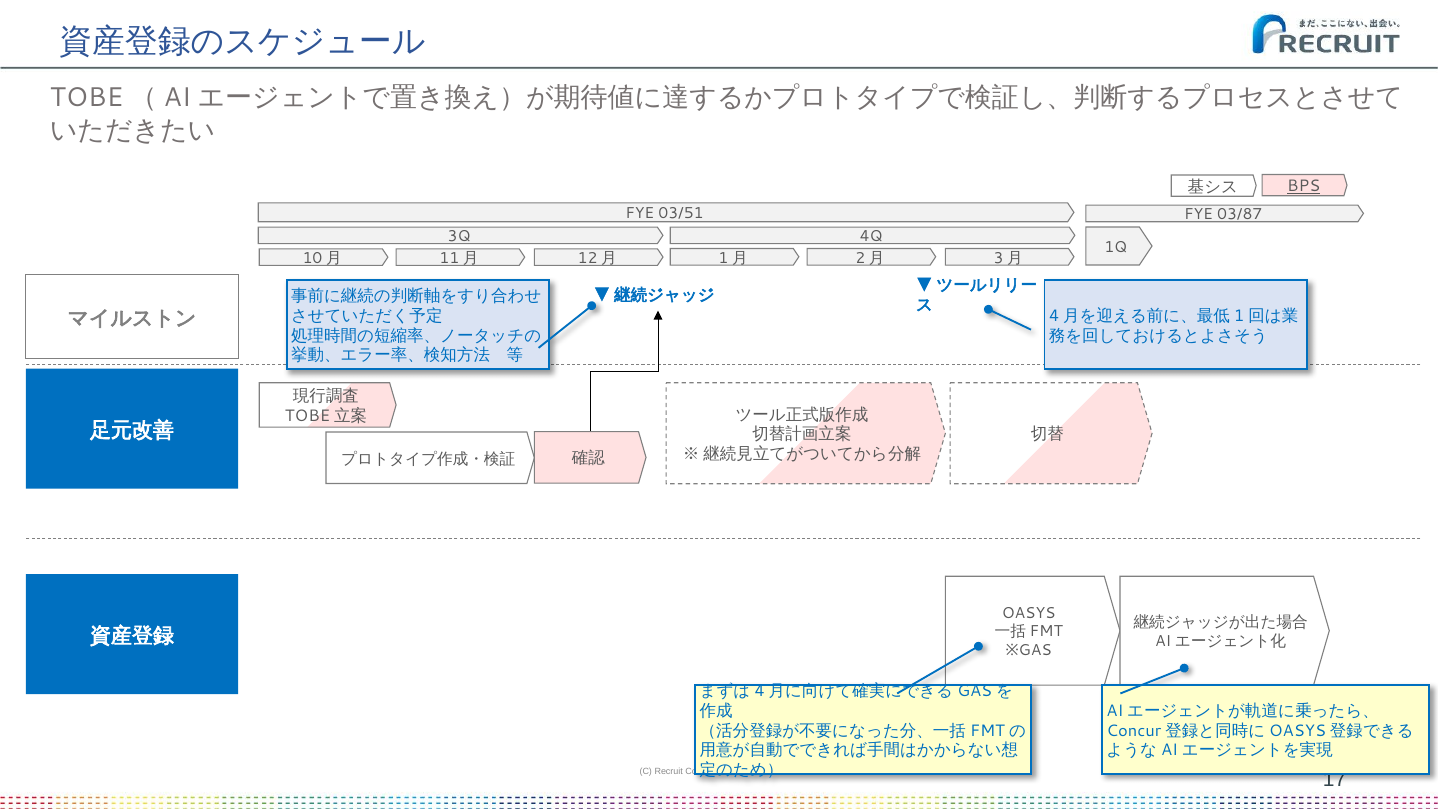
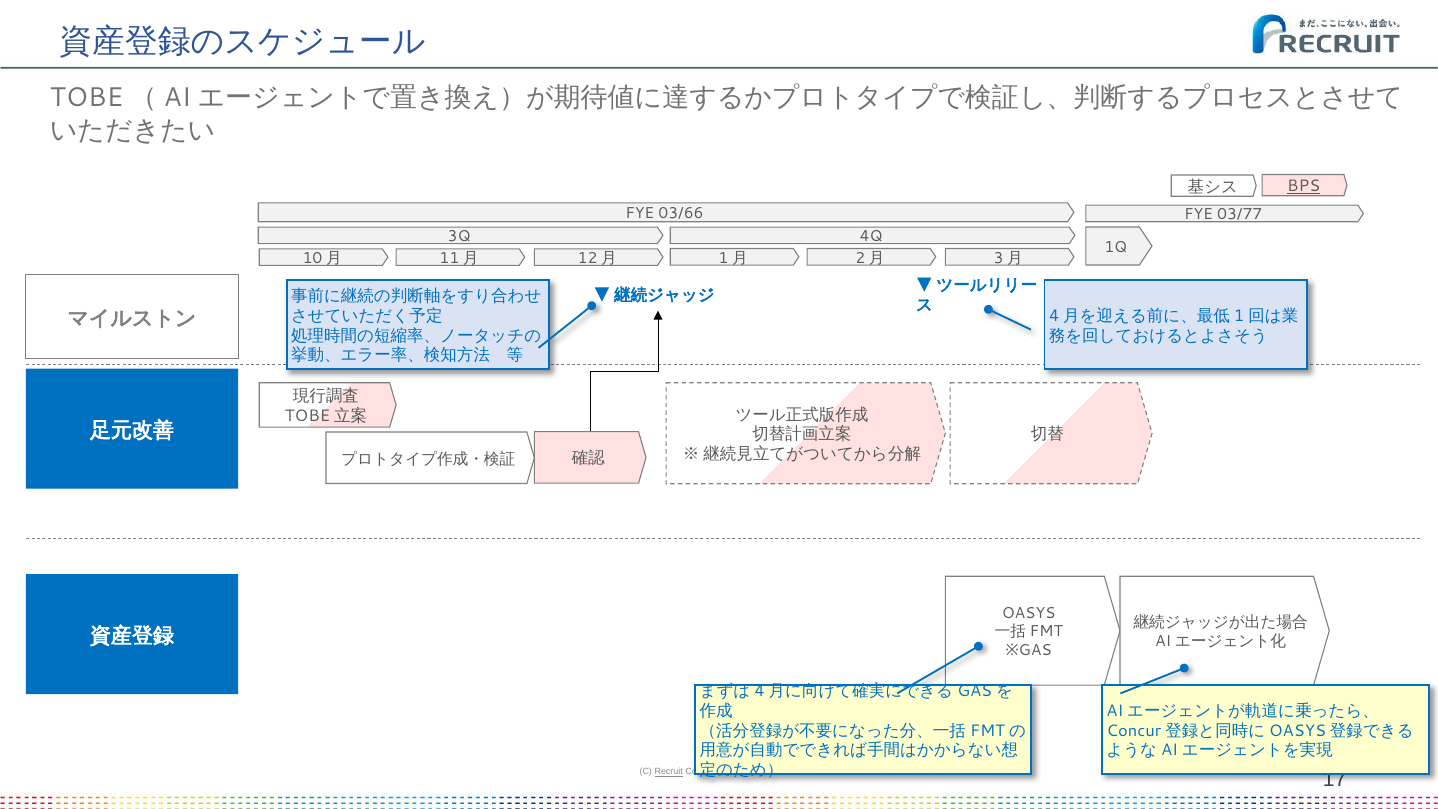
03/51: 03/51 -> 03/66 (681, 213)
03/87: 03/87 -> 03/77 (1240, 214)
Recruit underline: none -> present (669, 772)
